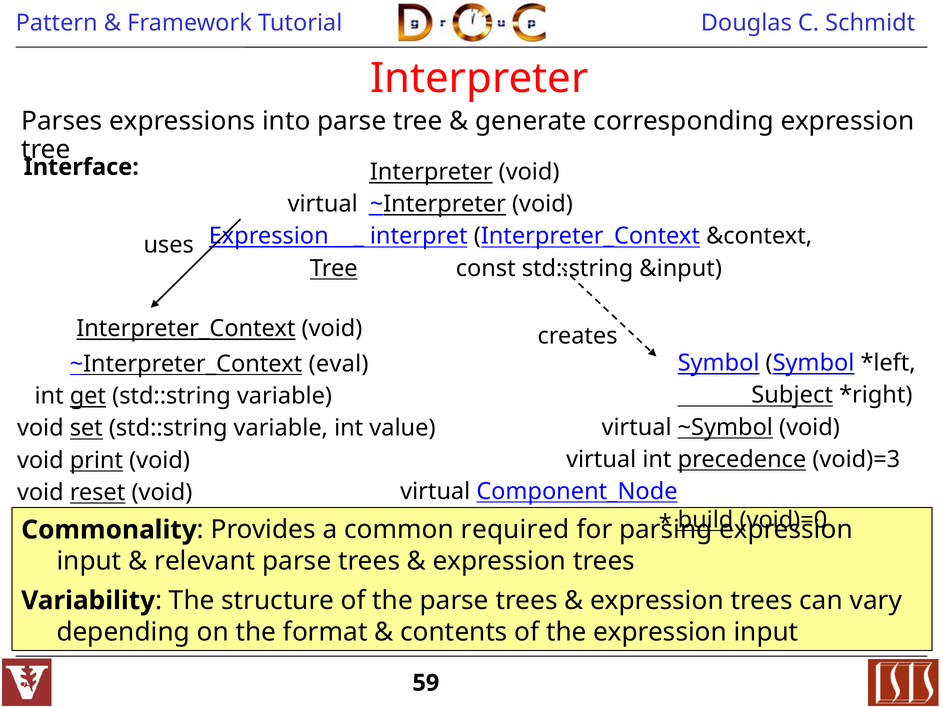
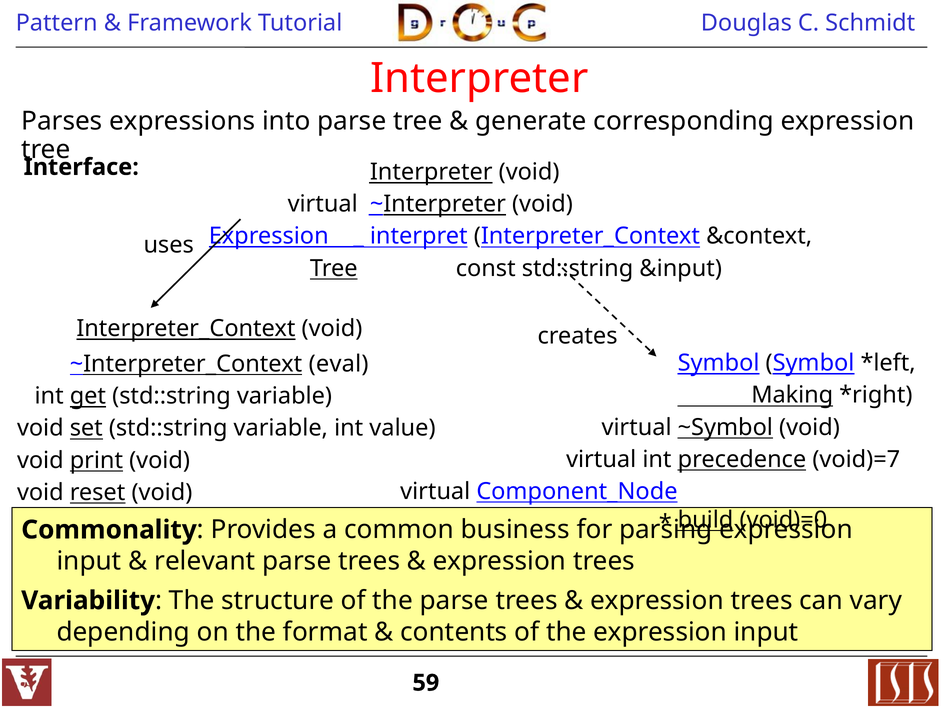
Subject: Subject -> Making (792, 395)
void)=3: void)=3 -> void)=7 (856, 460)
required: required -> business (515, 530)
